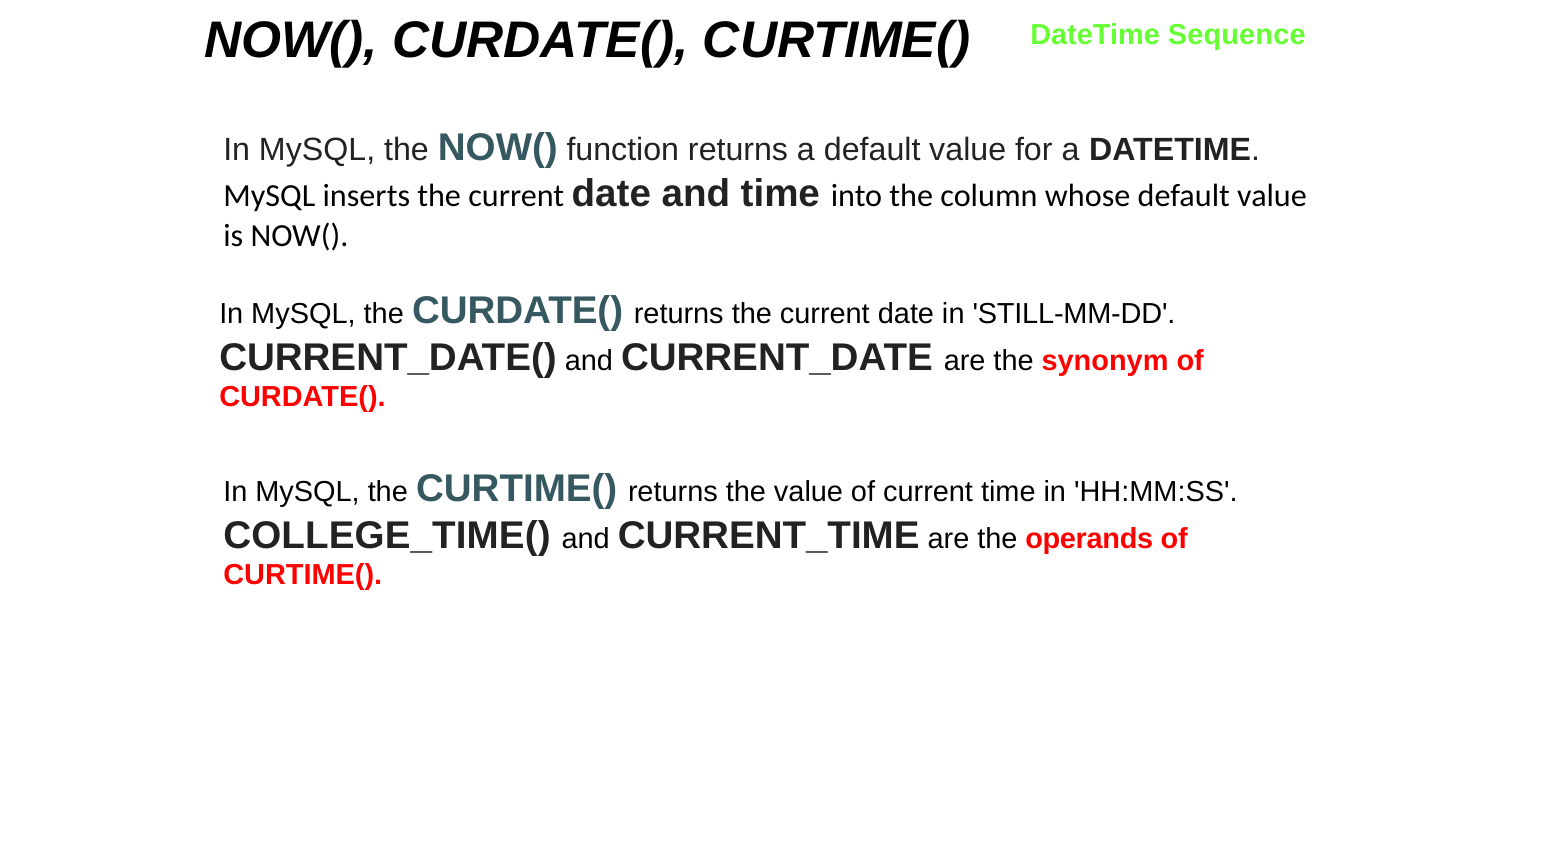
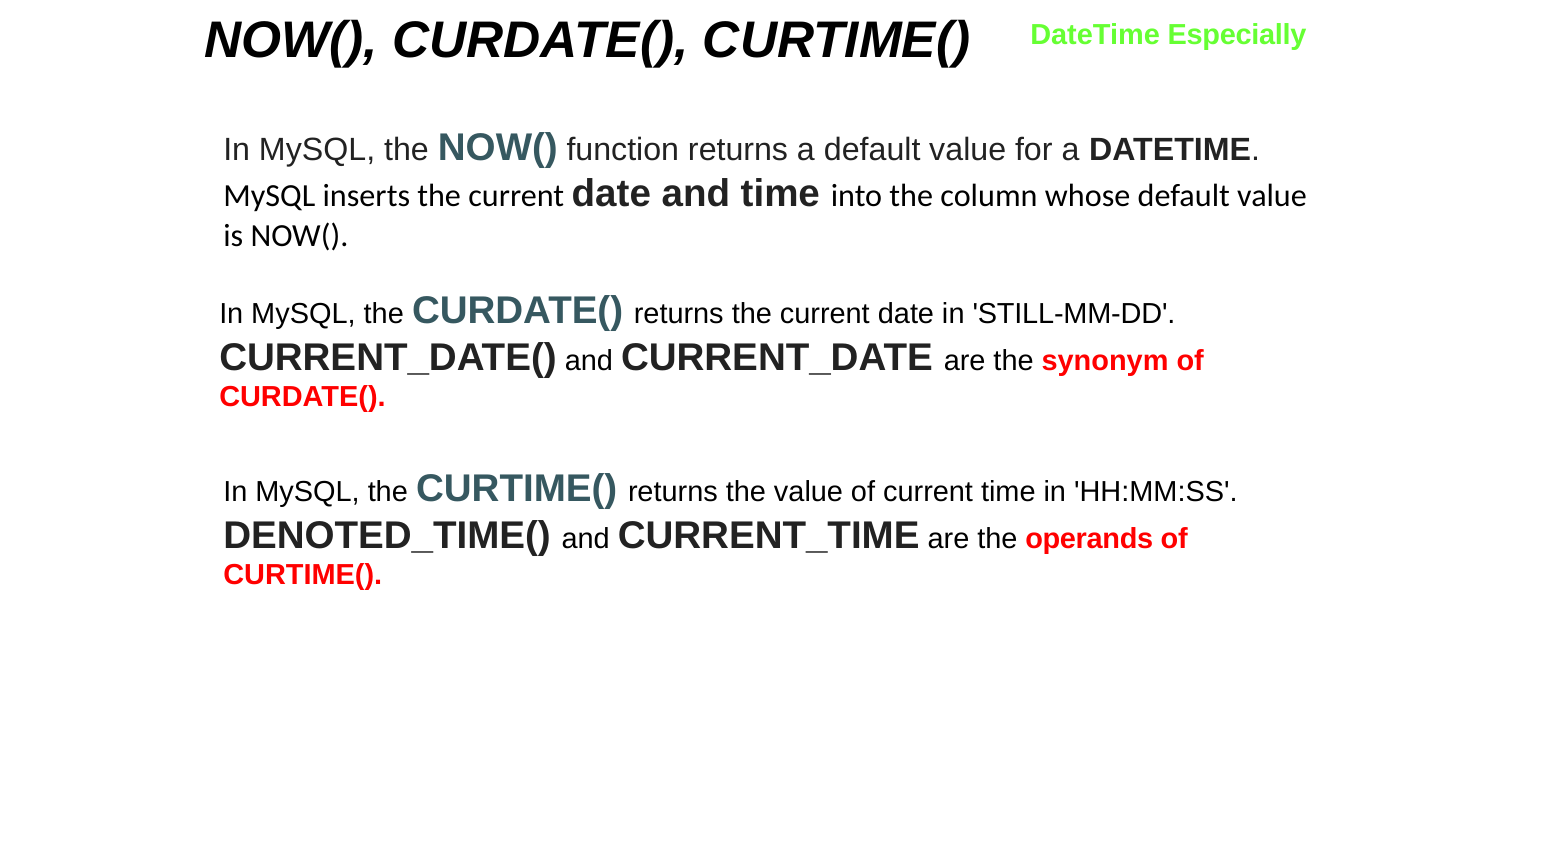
Sequence: Sequence -> Especially (1237, 35)
COLLEGE_TIME(: COLLEGE_TIME( -> DENOTED_TIME( (387, 535)
